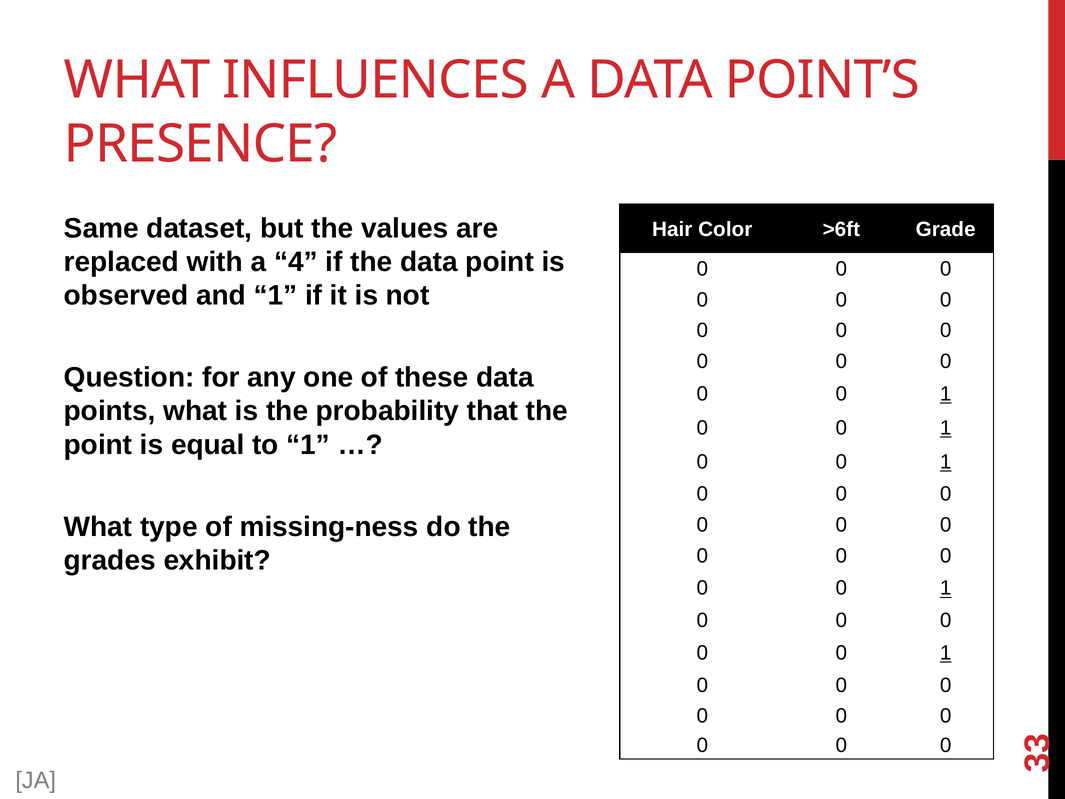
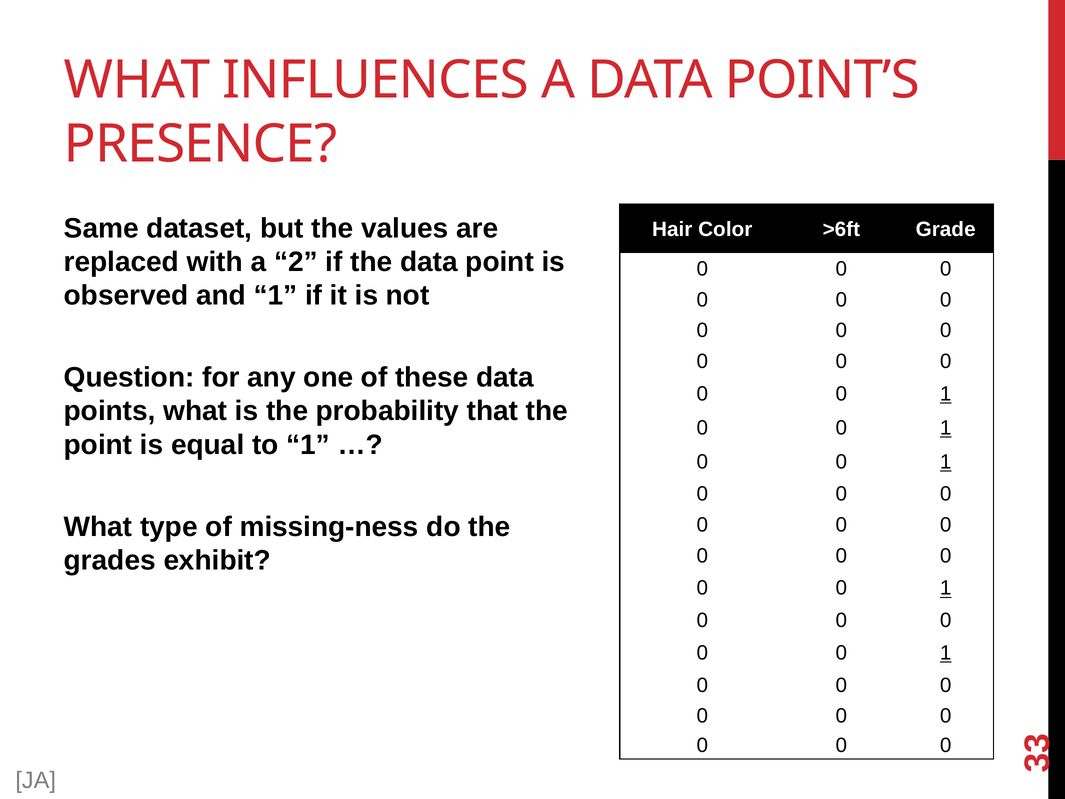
4: 4 -> 2 (296, 262)
